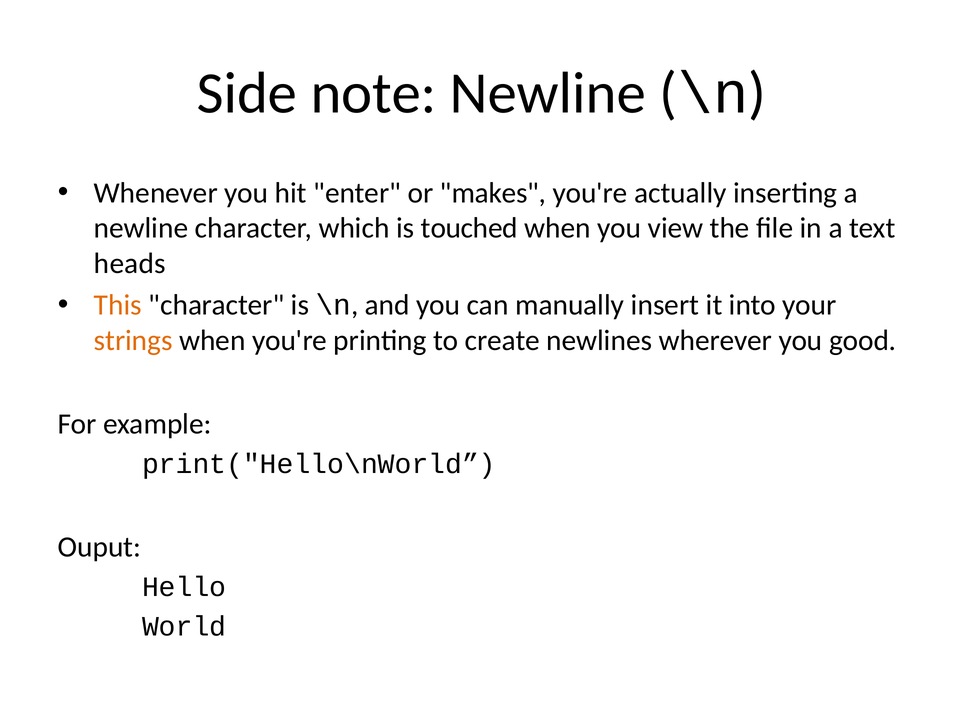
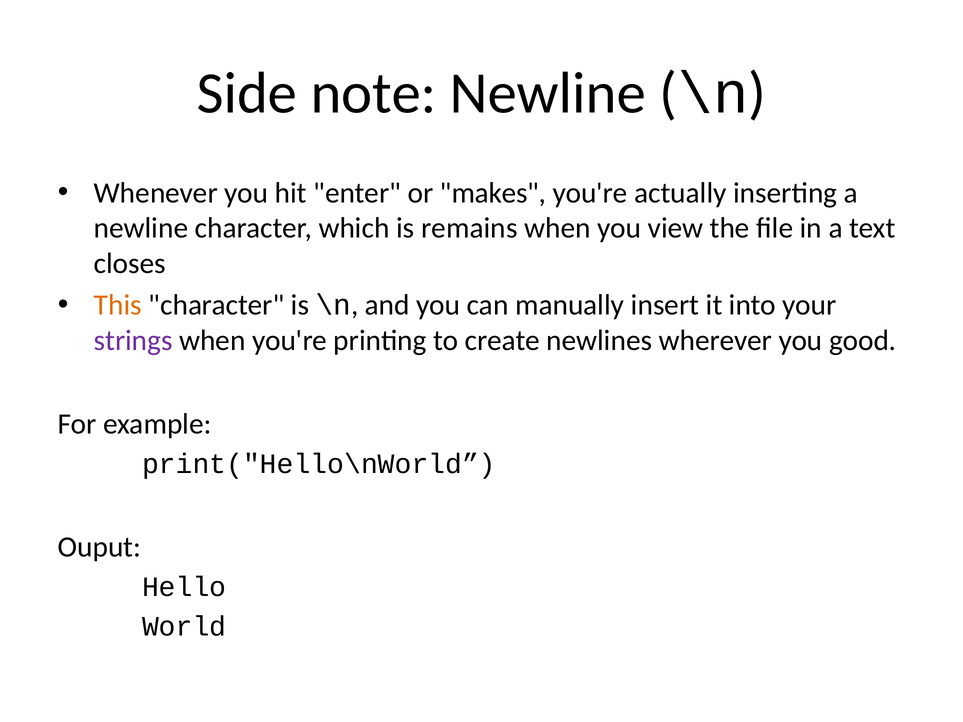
touched: touched -> remains (469, 228)
heads: heads -> closes (130, 264)
strings colour: orange -> purple (133, 341)
